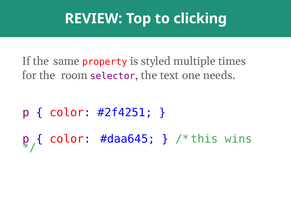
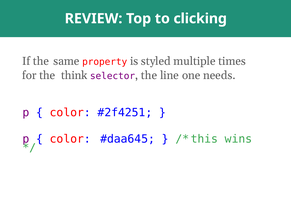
room: room -> think (74, 75)
text: text -> line (169, 75)
